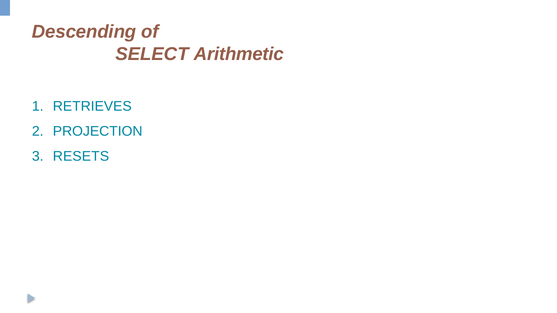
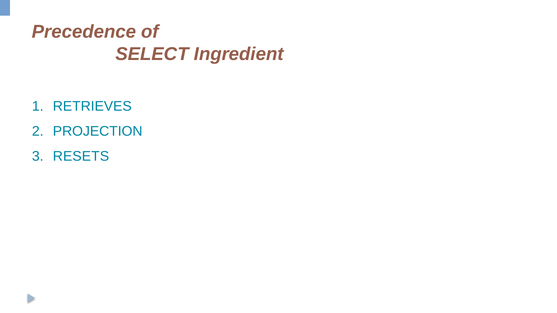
Descending: Descending -> Precedence (84, 32)
Arithmetic: Arithmetic -> Ingredient (239, 54)
